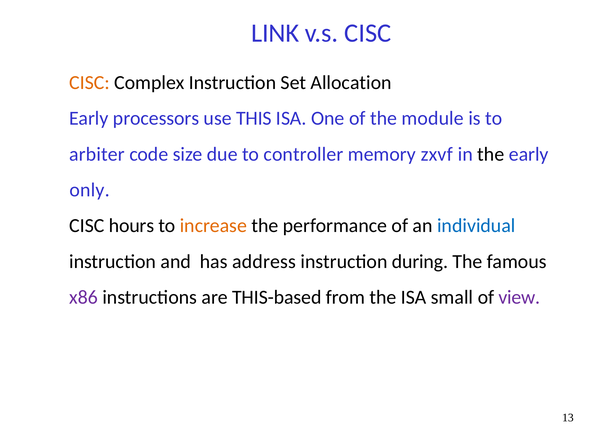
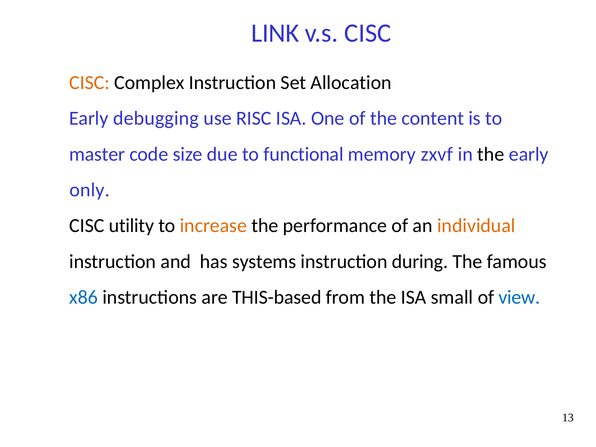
processors: processors -> debugging (156, 118)
THIS: THIS -> RISC (254, 118)
module: module -> content (433, 118)
arbiter: arbiter -> master (97, 154)
controller: controller -> functional (304, 154)
hours: hours -> utility (131, 226)
individual colour: blue -> orange (476, 226)
address: address -> systems (264, 261)
x86 colour: purple -> blue (84, 297)
view colour: purple -> blue (519, 297)
